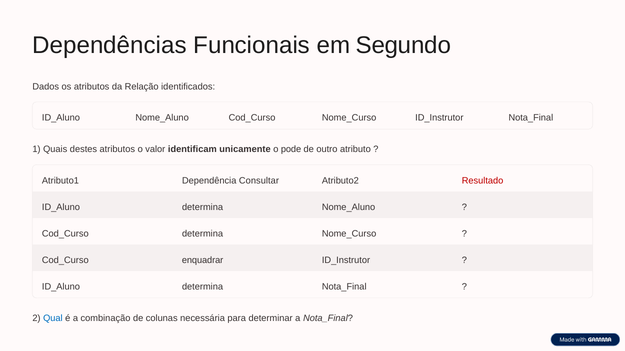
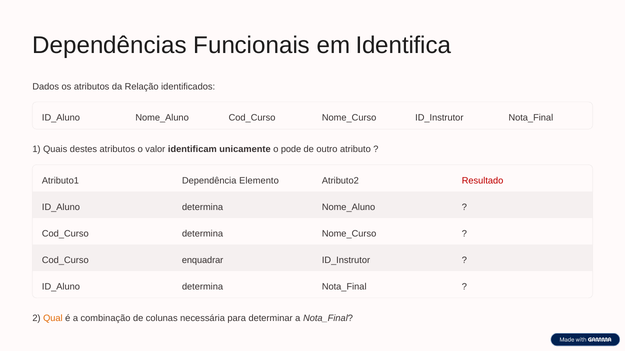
Segundo: Segundo -> Identifica (403, 46)
Consultar: Consultar -> Elemento (259, 181)
Qual colour: blue -> orange (53, 319)
